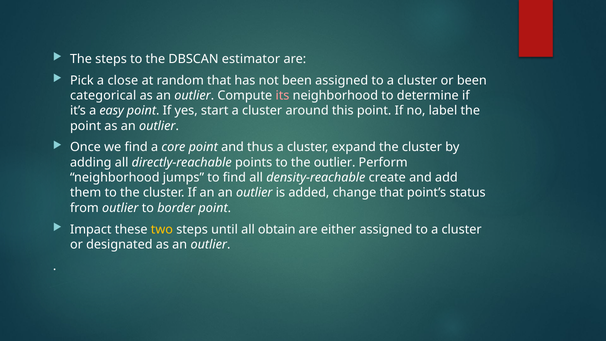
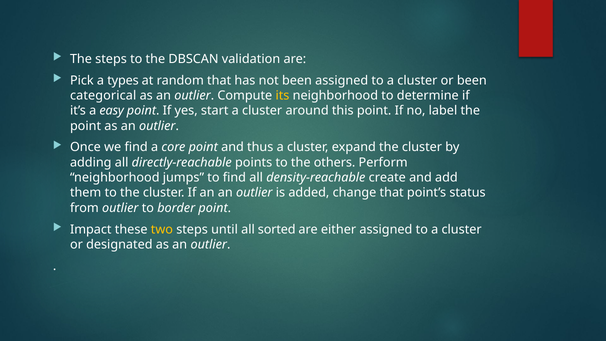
estimator: estimator -> validation (251, 59)
close: close -> types (123, 80)
its colour: pink -> yellow (282, 95)
the outlier: outlier -> others (335, 162)
obtain: obtain -> sorted (277, 229)
